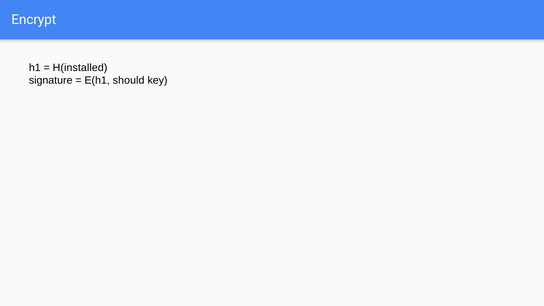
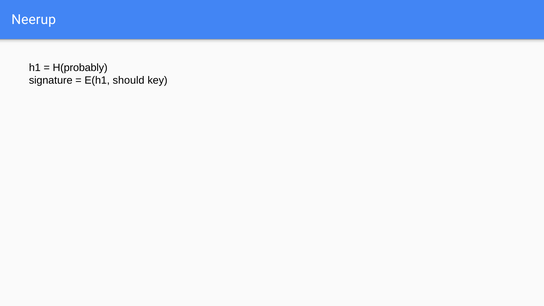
Encrypt: Encrypt -> Neerup (34, 20)
H(installed: H(installed -> H(probably (80, 68)
